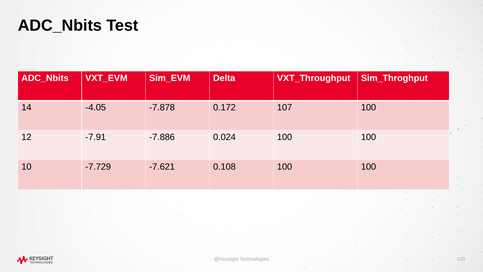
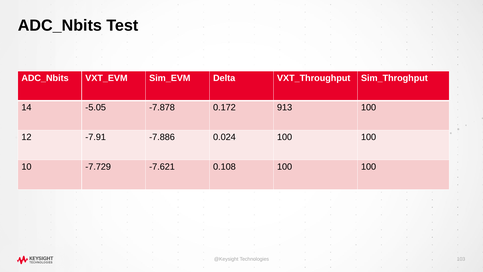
-4.05: -4.05 -> -5.05 (96, 107)
107: 107 -> 913 (285, 107)
